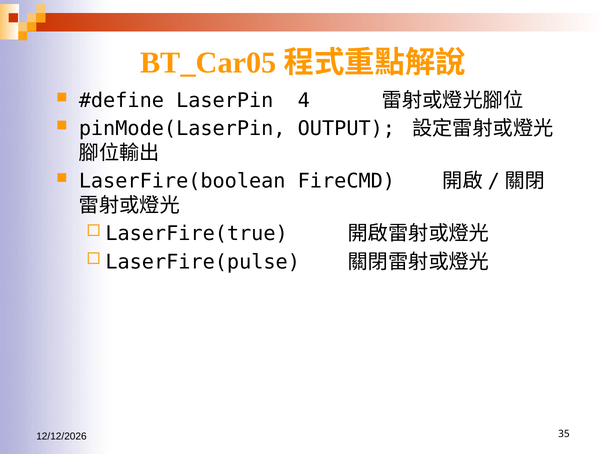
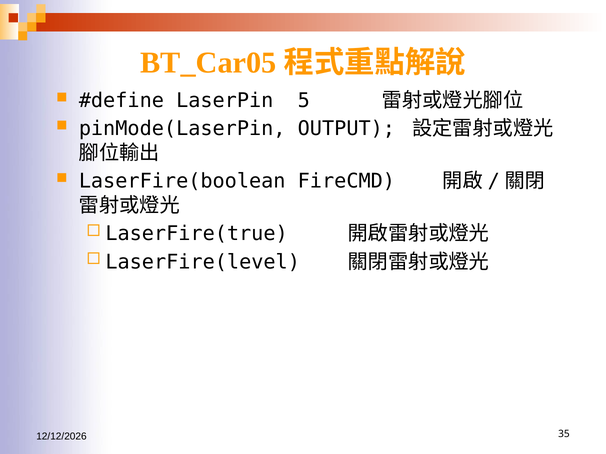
4: 4 -> 5 (304, 101)
LaserFire(pulse: LaserFire(pulse -> LaserFire(level (203, 262)
